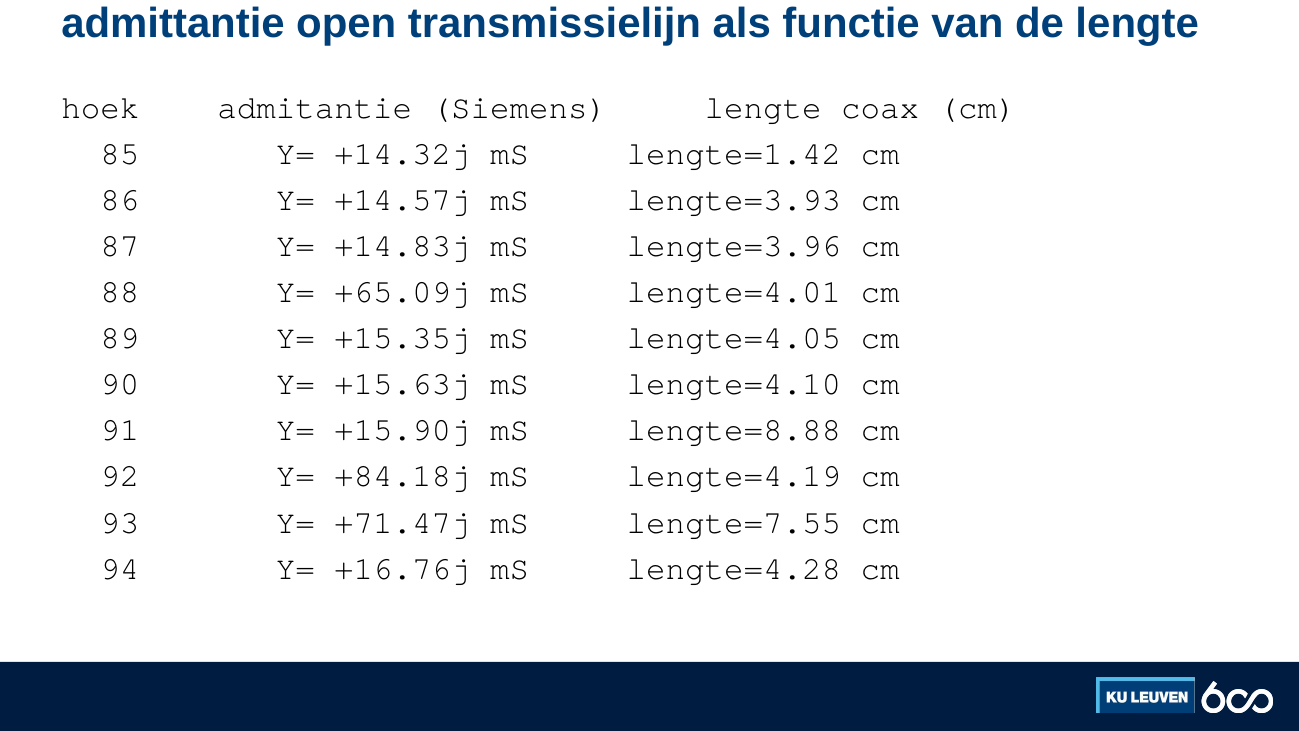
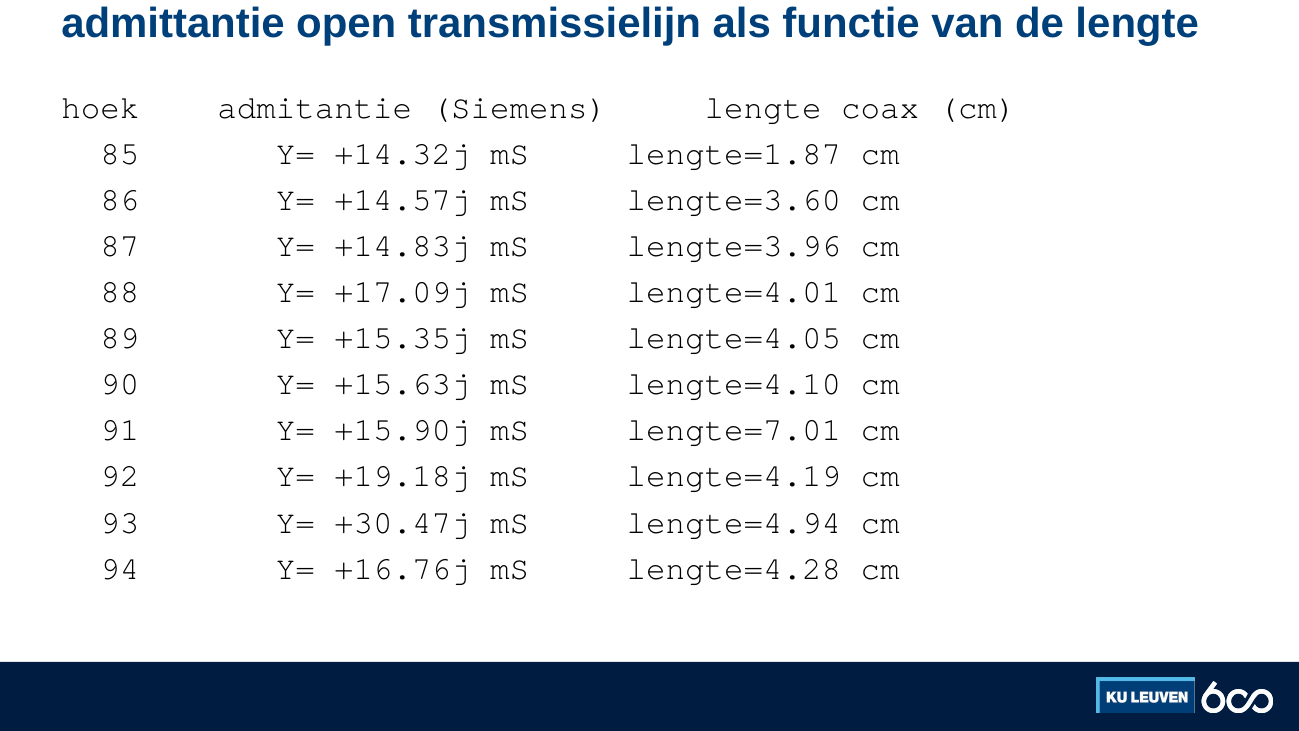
lengte=1.42: lengte=1.42 -> lengte=1.87 (734, 154)
lengte=3.93: lengte=3.93 -> lengte=3.60 (734, 200)
+65.09j: +65.09j -> +17.09j (402, 292)
lengte=8.88: lengte=8.88 -> lengte=7.01 (734, 430)
+84.18j: +84.18j -> +19.18j (402, 476)
+71.47j: +71.47j -> +30.47j (402, 522)
lengte=7.55: lengte=7.55 -> lengte=4.94 (734, 522)
